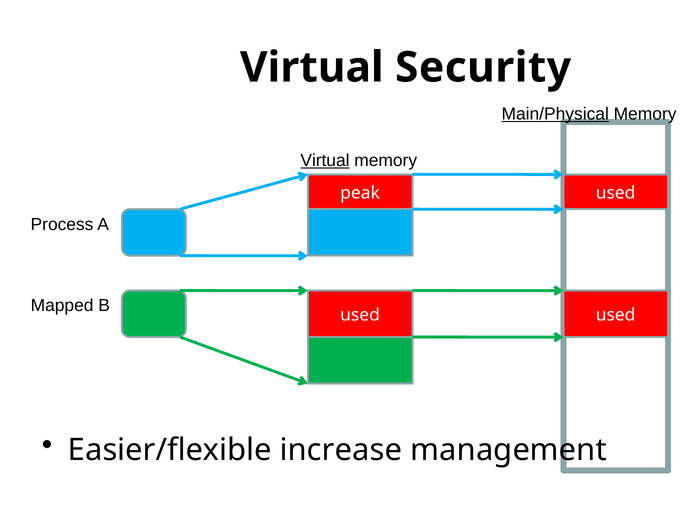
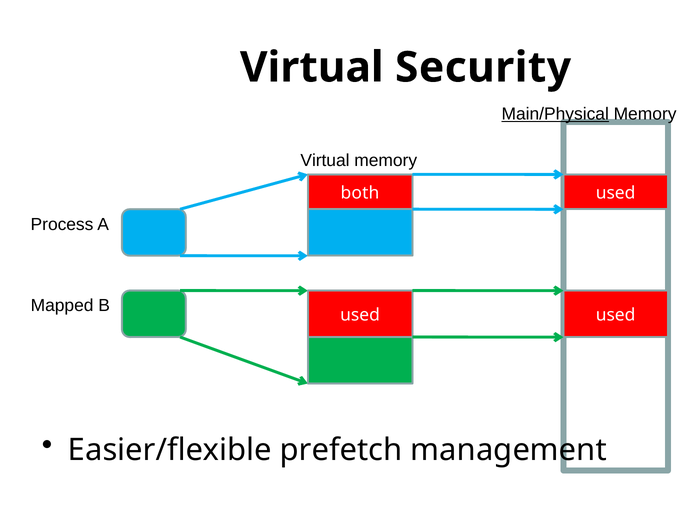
Virtual underline: present -> none (325, 160)
peak: peak -> both (360, 193)
increase: increase -> prefetch (341, 450)
